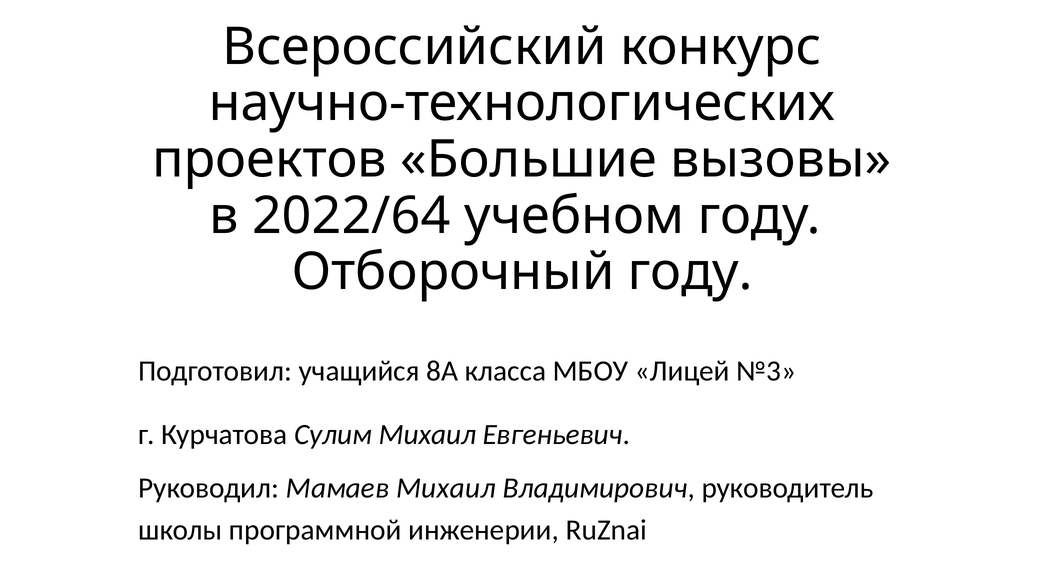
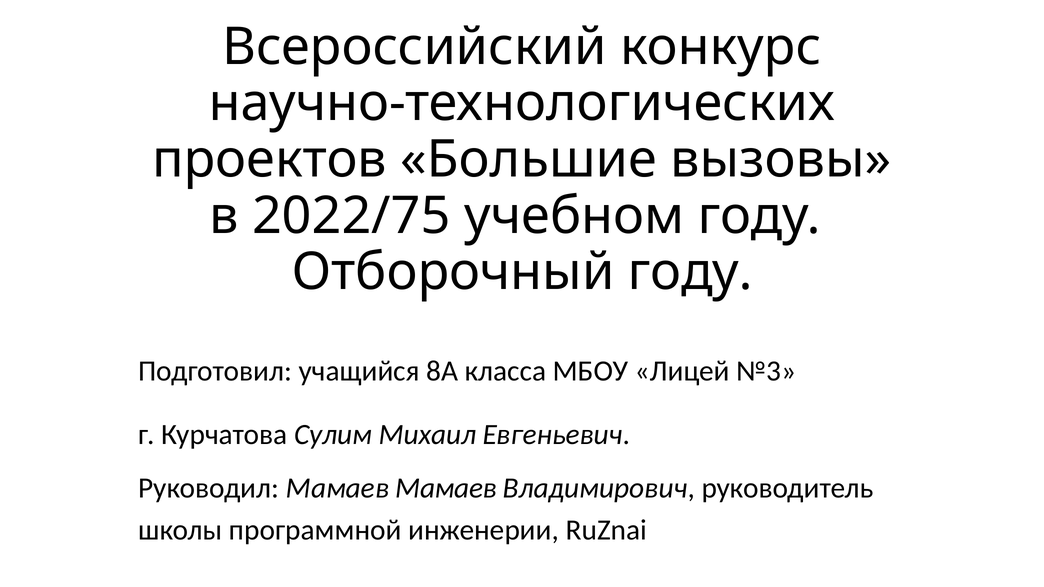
2022/64: 2022/64 -> 2022/75 (351, 216)
Мамаев Михаил: Михаил -> Мамаев (446, 488)
